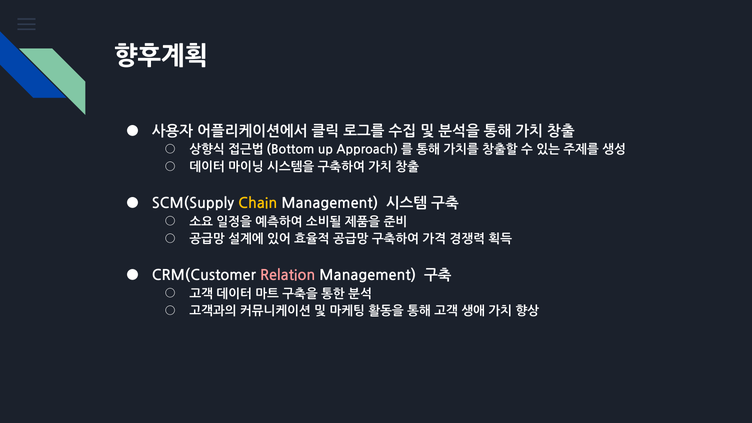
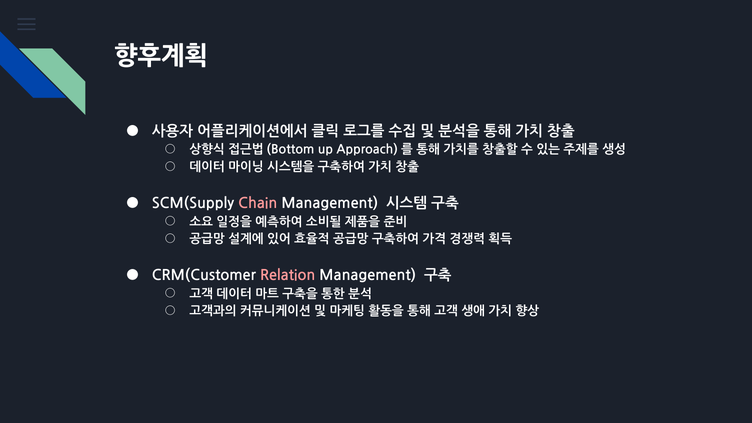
Chain colour: yellow -> pink (258, 203)
